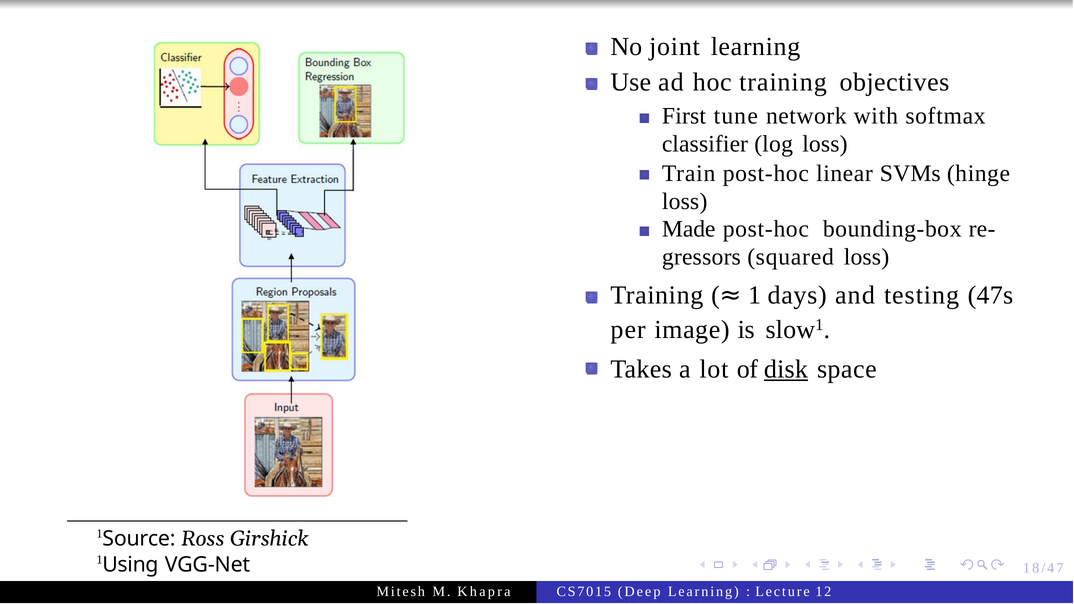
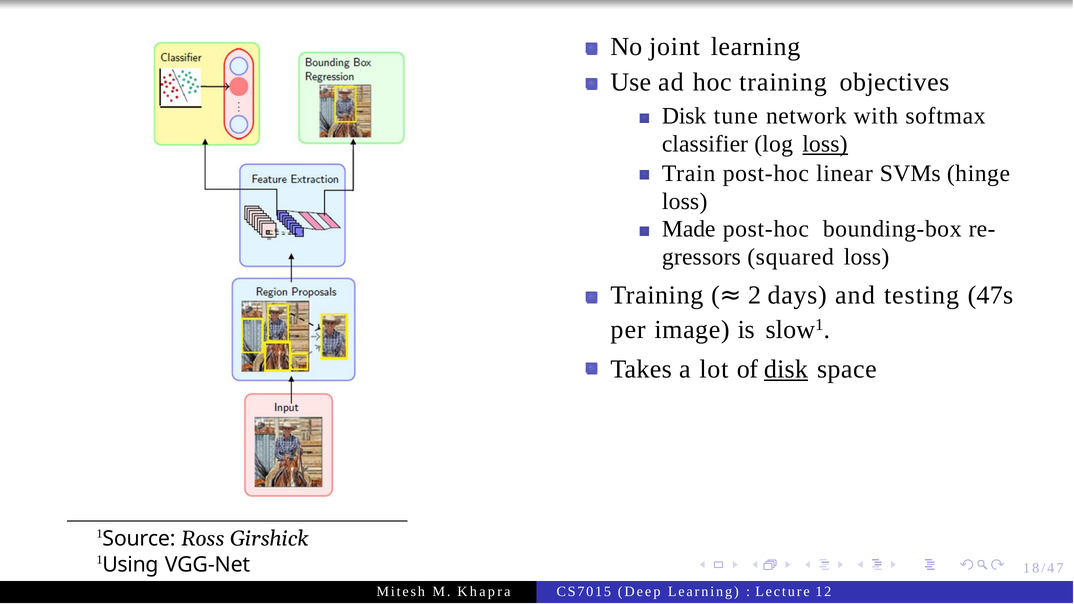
First: First -> Disk (684, 116)
loss underline: none -> present (825, 144)
1: 1 -> 2 (755, 295)
